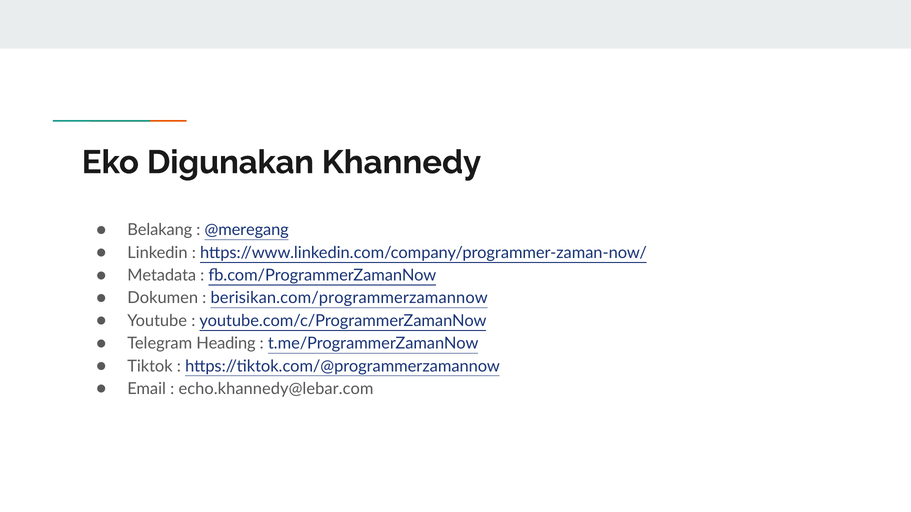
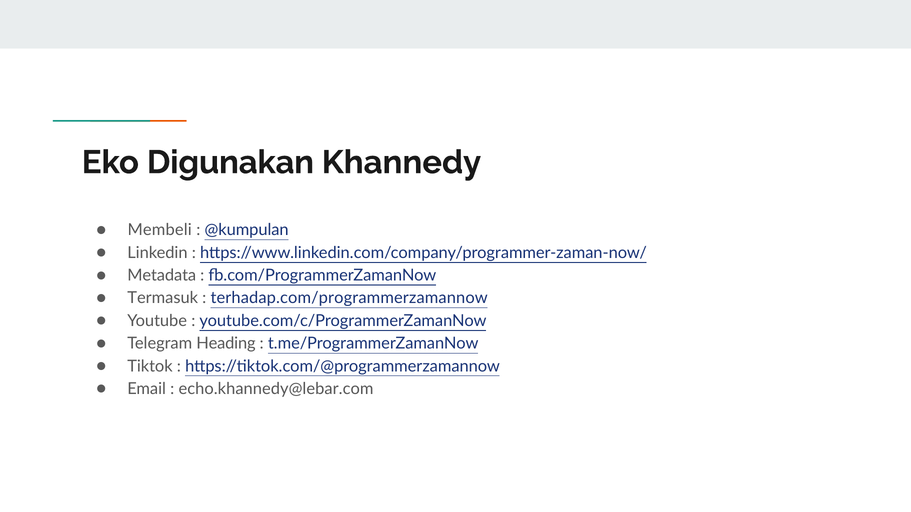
Belakang: Belakang -> Membeli (160, 230)
@meregang: @meregang -> @kumpulan (247, 230)
Dokumen: Dokumen -> Termasuk (163, 298)
berisikan.com/programmerzamannow: berisikan.com/programmerzamannow -> terhadap.com/programmerzamannow (349, 298)
